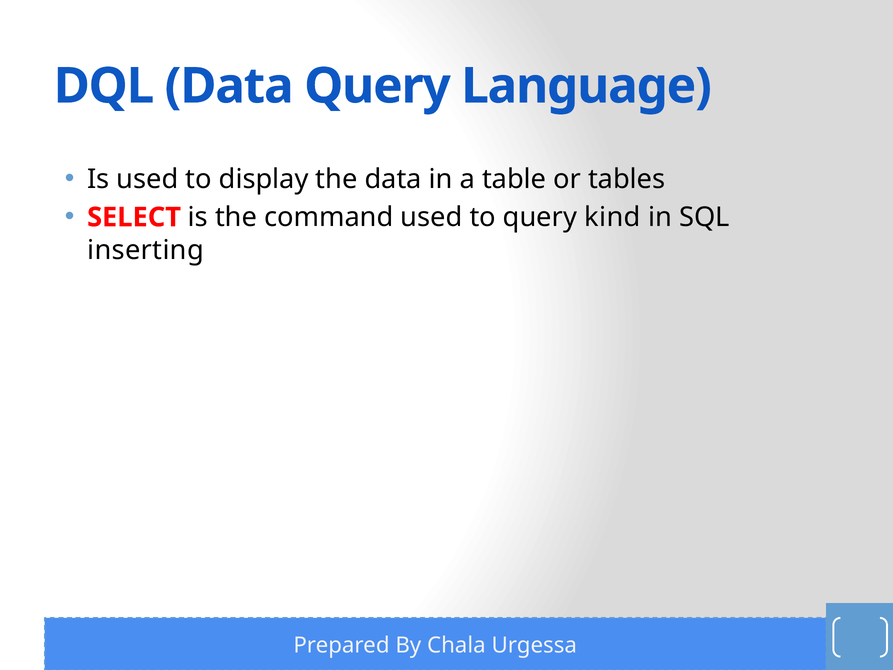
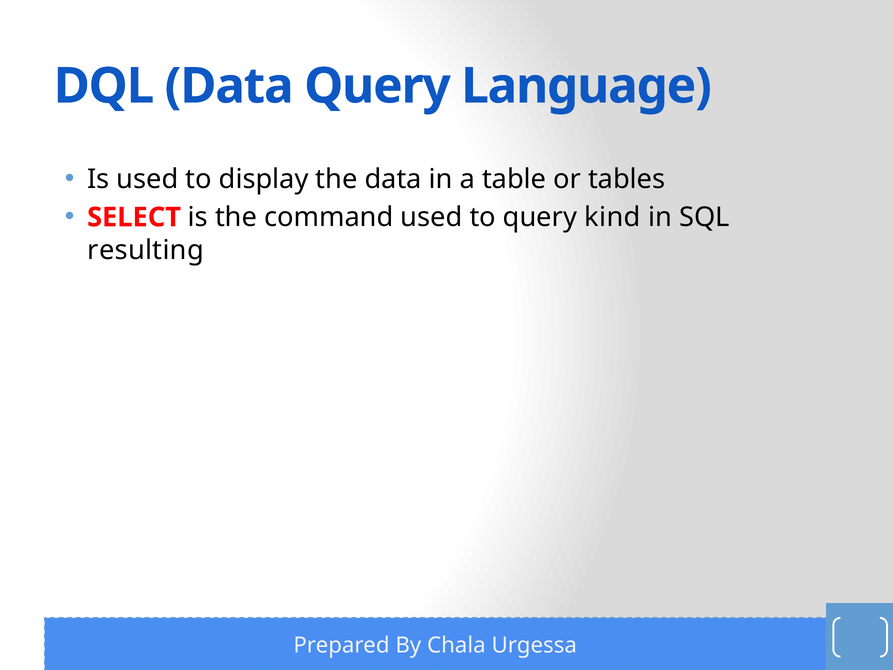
inserting: inserting -> resulting (146, 250)
